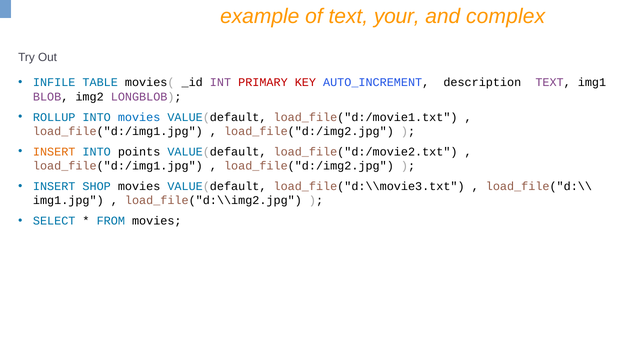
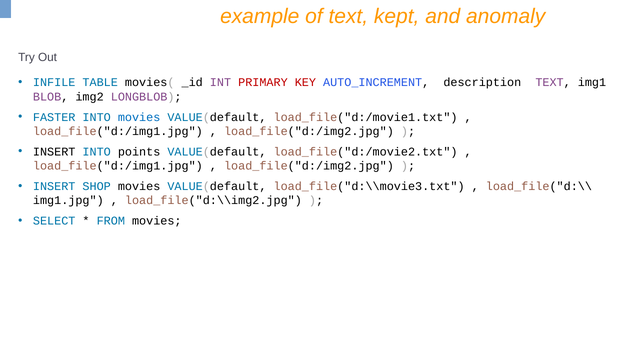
your: your -> kept (397, 16)
complex: complex -> anomaly (506, 16)
ROLLUP: ROLLUP -> FASTER (54, 117)
INSERT colour: orange -> black (54, 152)
